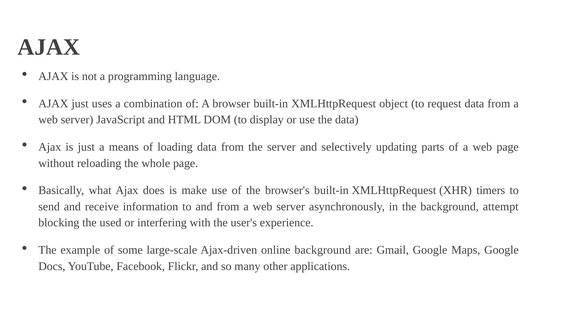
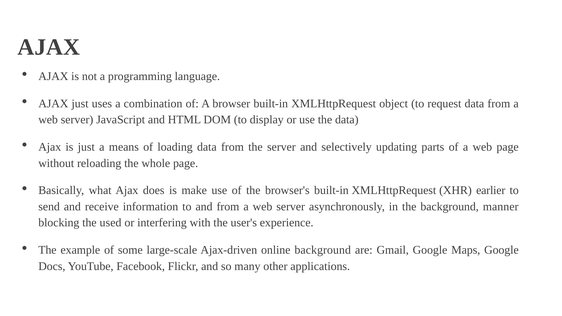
timers: timers -> earlier (491, 191)
attempt: attempt -> manner (501, 207)
